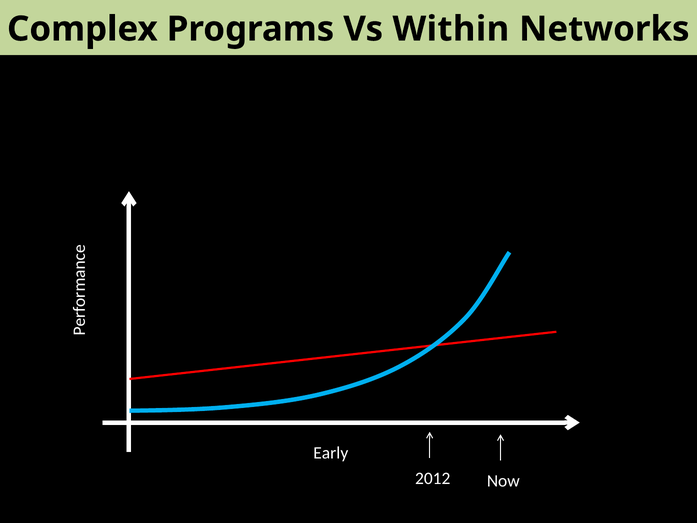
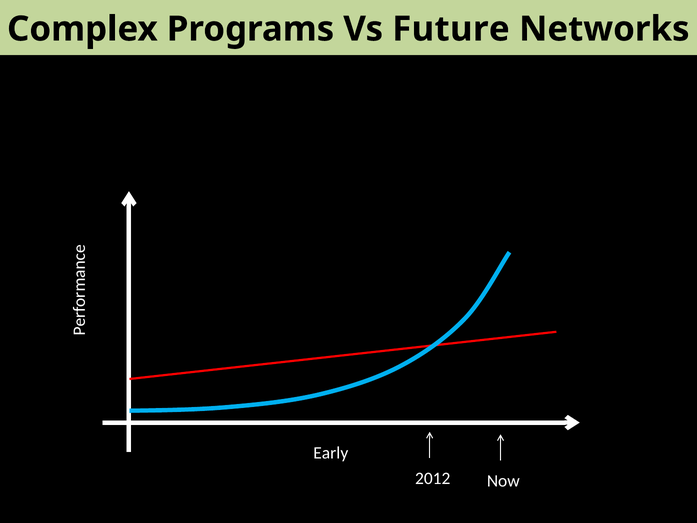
Within: Within -> Future (451, 29)
